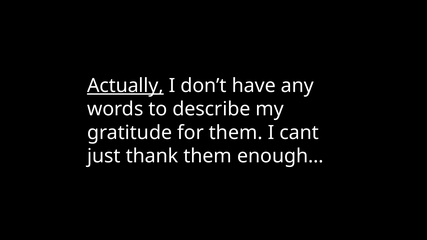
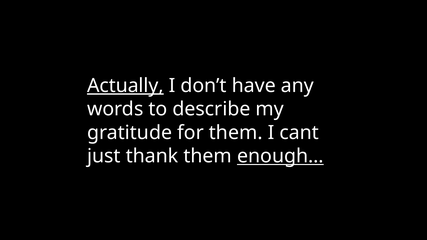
enough… underline: none -> present (280, 156)
